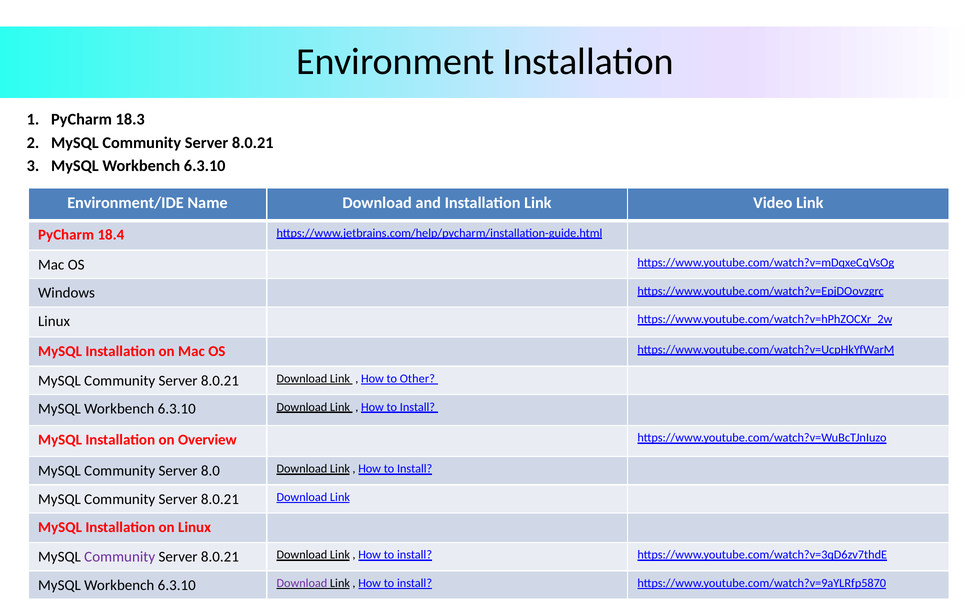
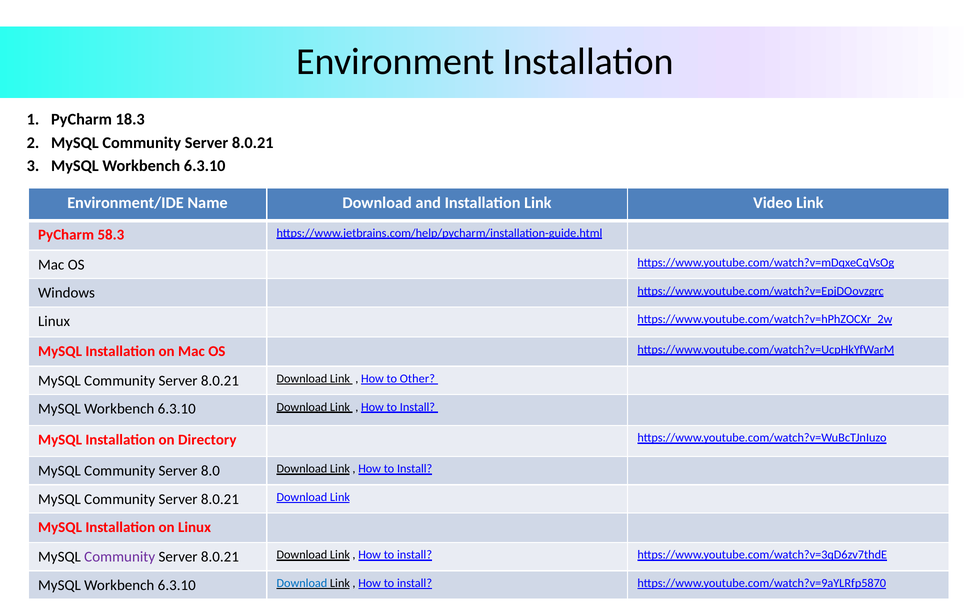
18.4: 18.4 -> 58.3 (111, 235)
Overview: Overview -> Directory (207, 440)
Download colour: purple -> blue (302, 583)
